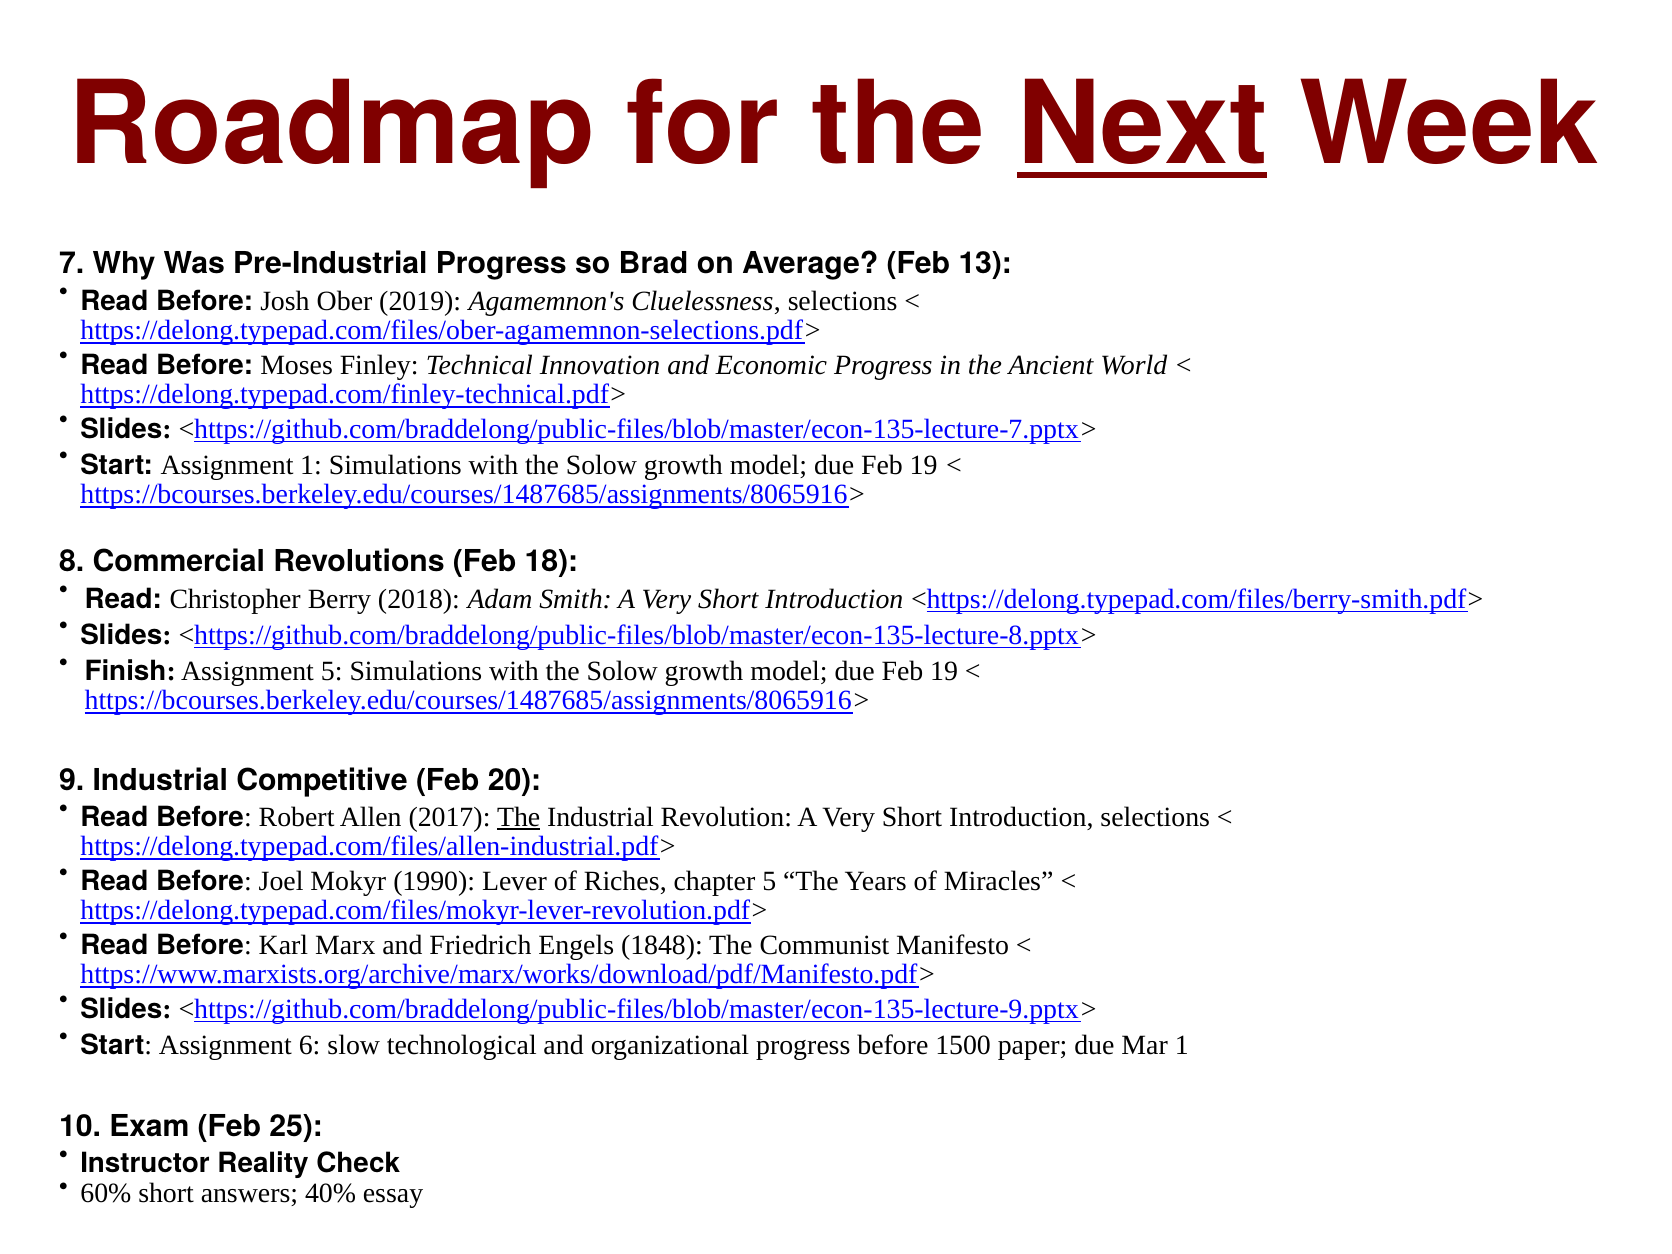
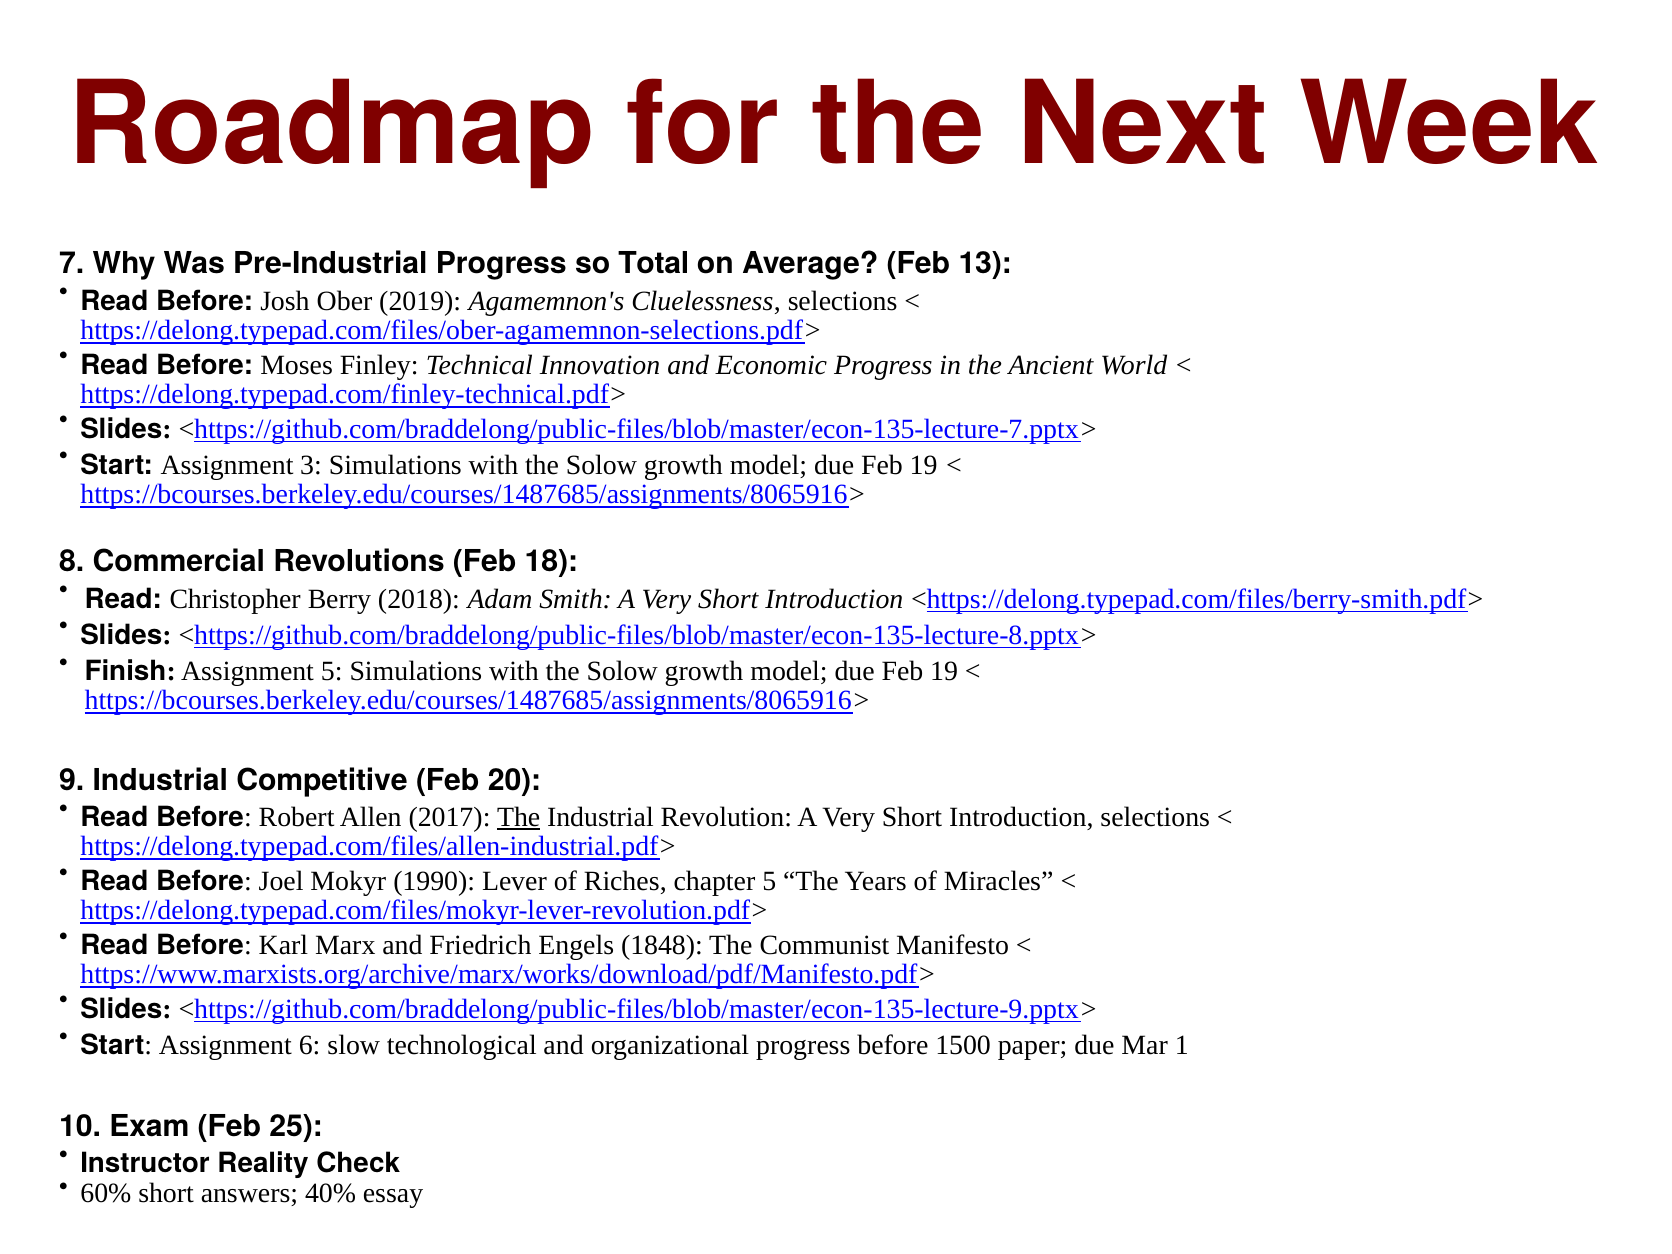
Next underline: present -> none (1142, 125)
Brad: Brad -> Total (654, 264)
Assignment 1: 1 -> 3 (311, 465)
